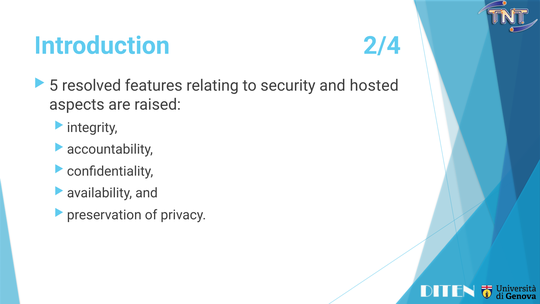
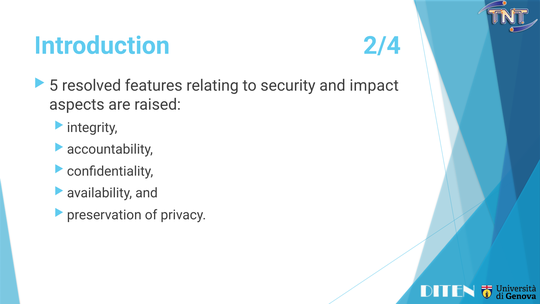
hosted: hosted -> impact (374, 86)
